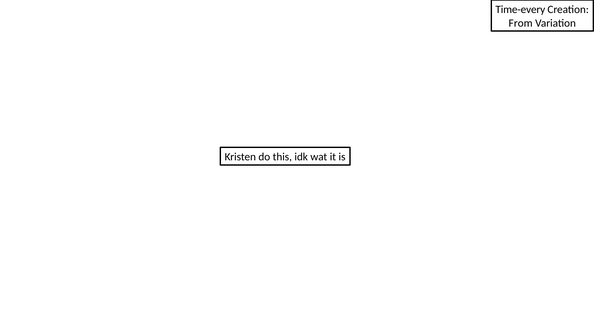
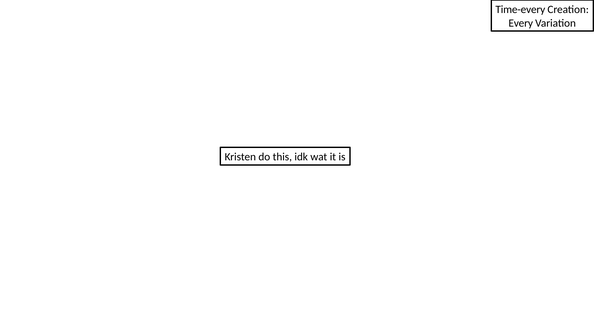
From: From -> Every (521, 23)
